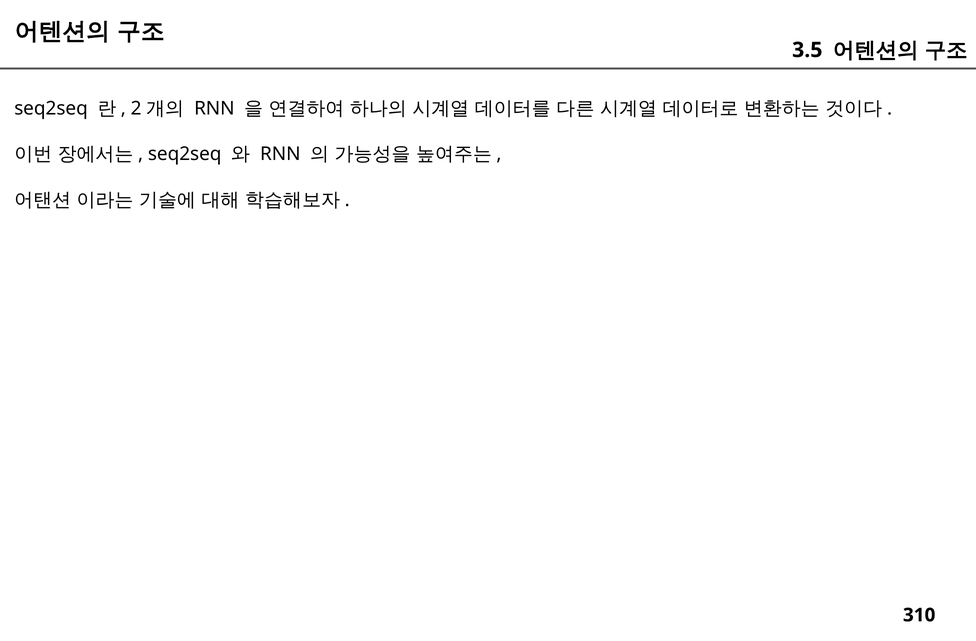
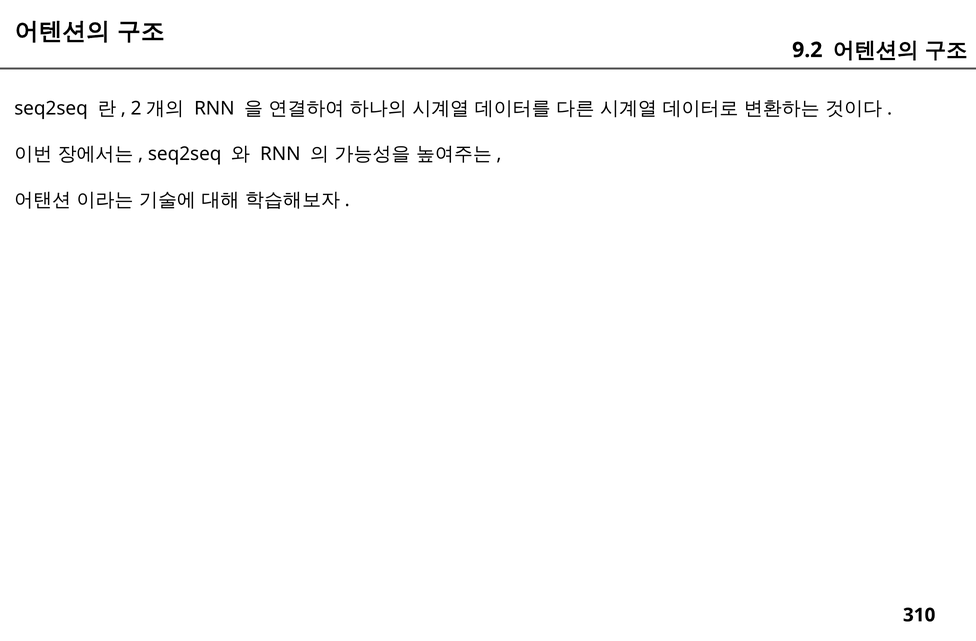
3.5: 3.5 -> 9.2 (807, 50)
